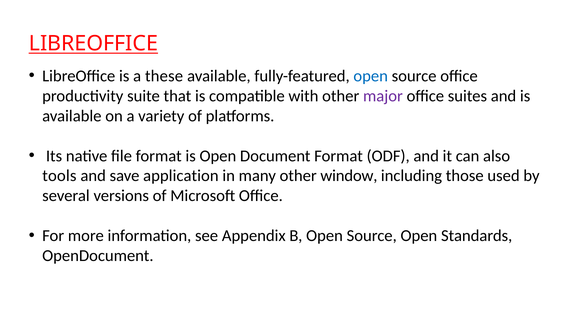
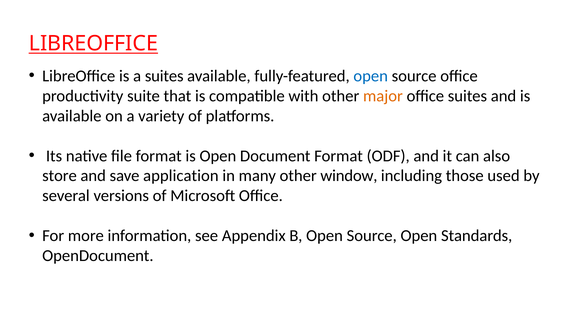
a these: these -> suites (164, 76)
major colour: purple -> orange (383, 96)
tools: tools -> store (60, 176)
